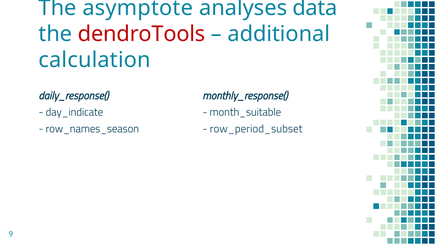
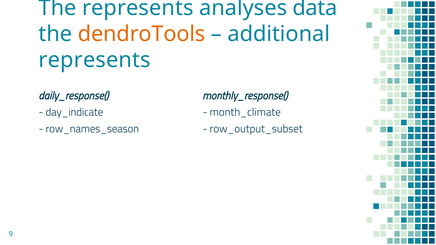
The asymptote: asymptote -> represents (138, 8)
dendroTools colour: red -> orange (142, 34)
calculation: calculation -> represents (95, 60)
month_suitable: month_suitable -> month_climate (245, 112)
row_period_subset: row_period_subset -> row_output_subset (256, 129)
